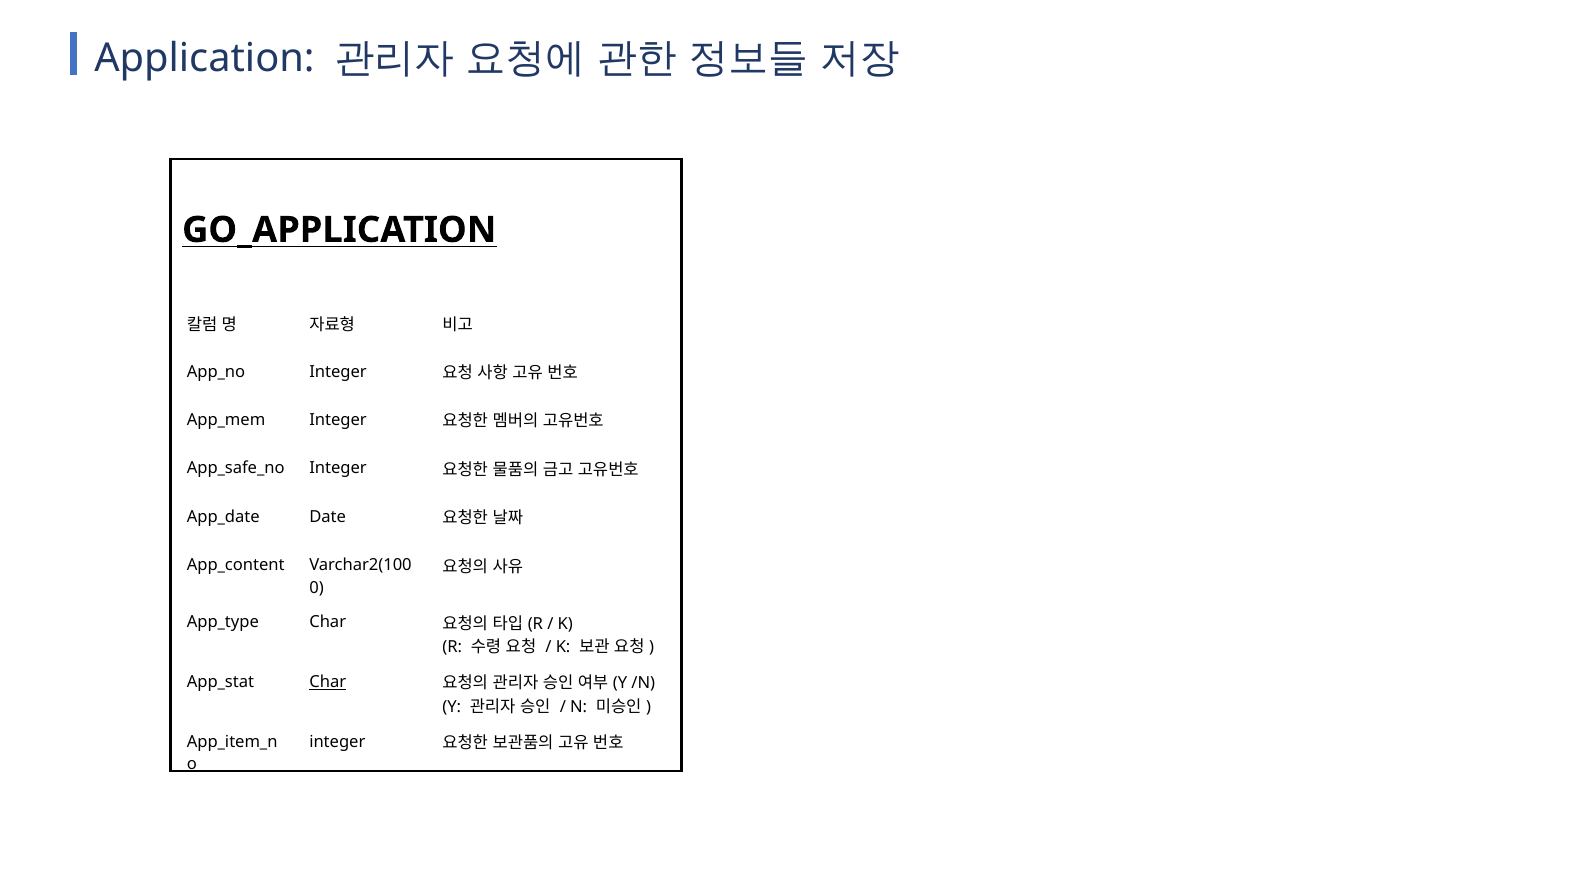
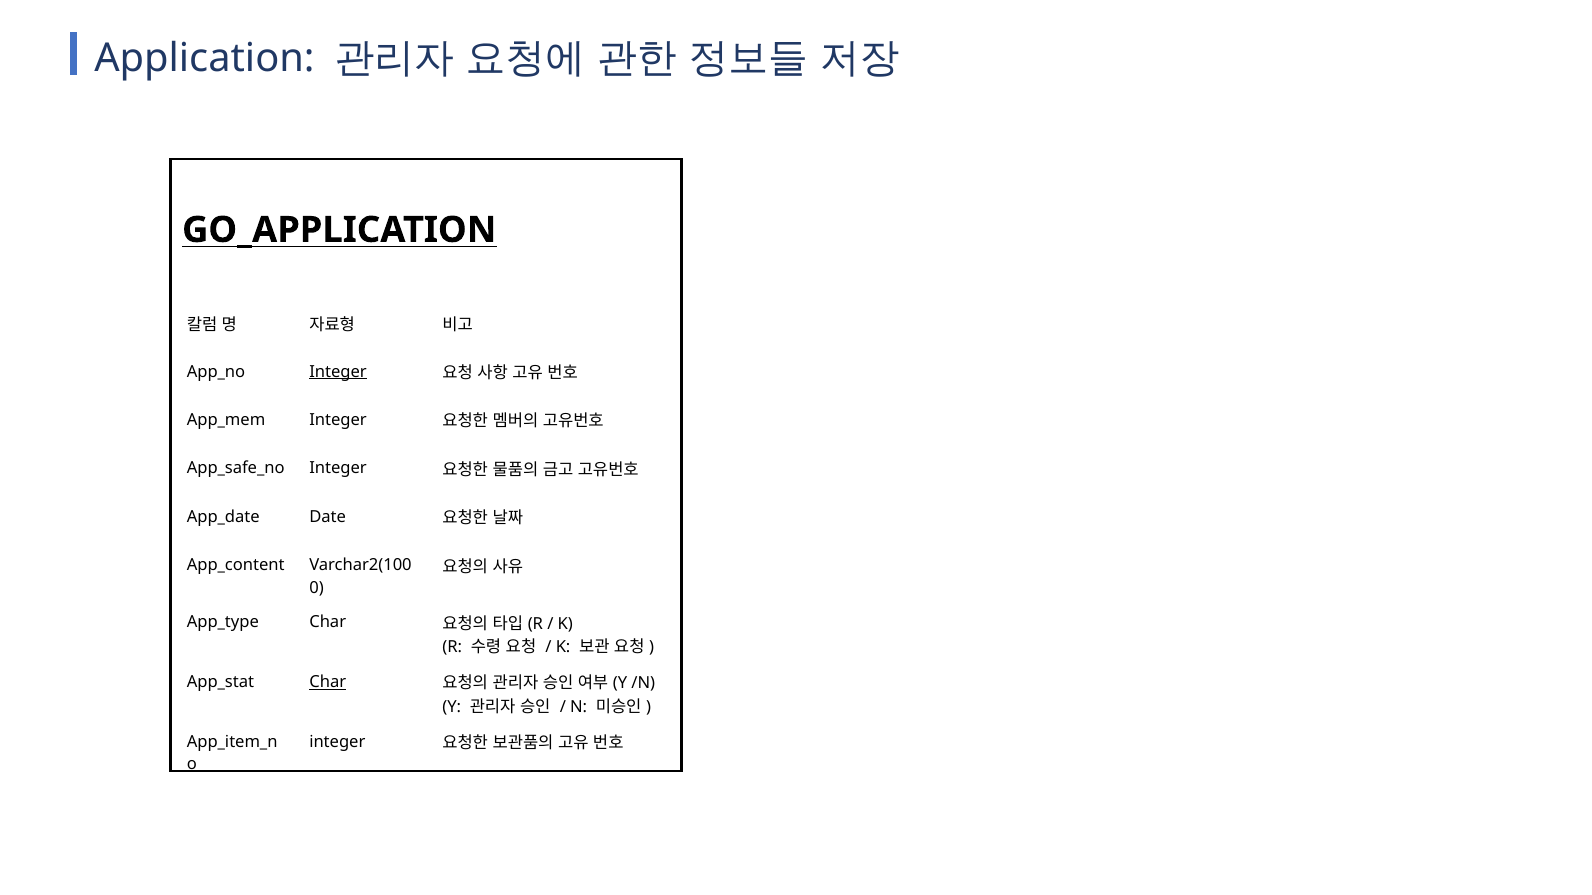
Integer underline: none -> present (338, 372)
